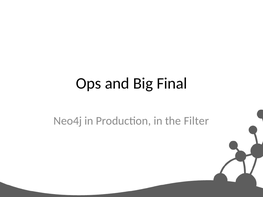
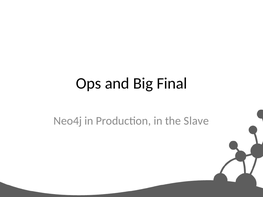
Filter: Filter -> Slave (196, 121)
